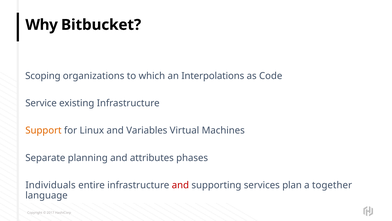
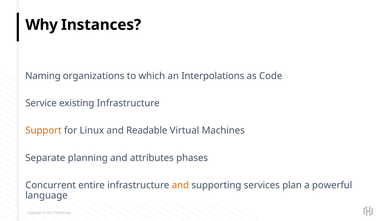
Bitbucket: Bitbucket -> Instances (101, 25)
Scoping: Scoping -> Naming (43, 76)
Variables: Variables -> Readable (147, 130)
Individuals: Individuals -> Concurrent (51, 185)
and colour: red -> orange (180, 185)
together: together -> powerful (332, 185)
